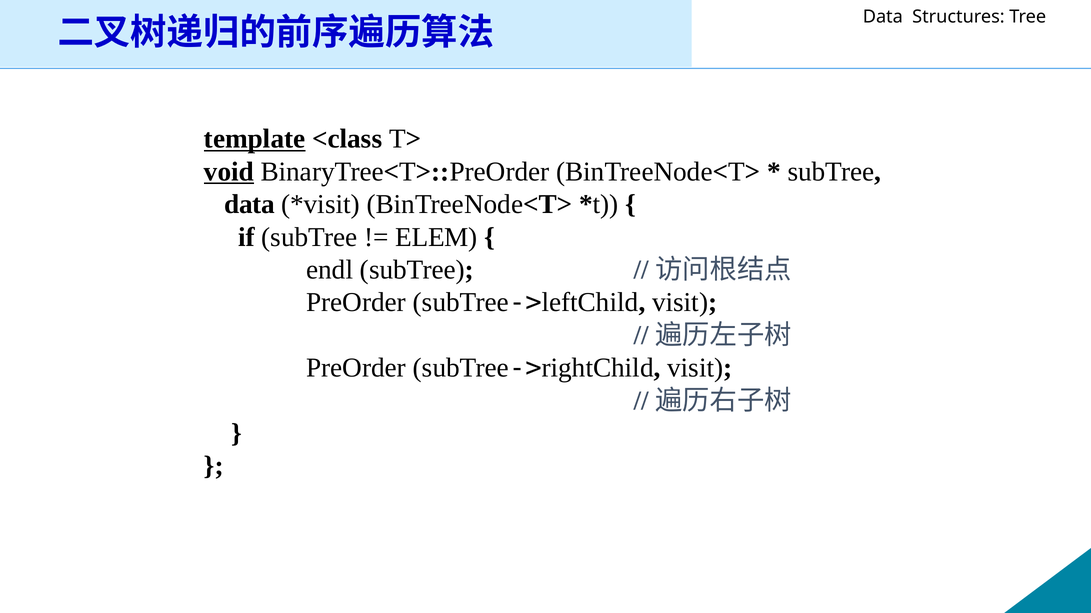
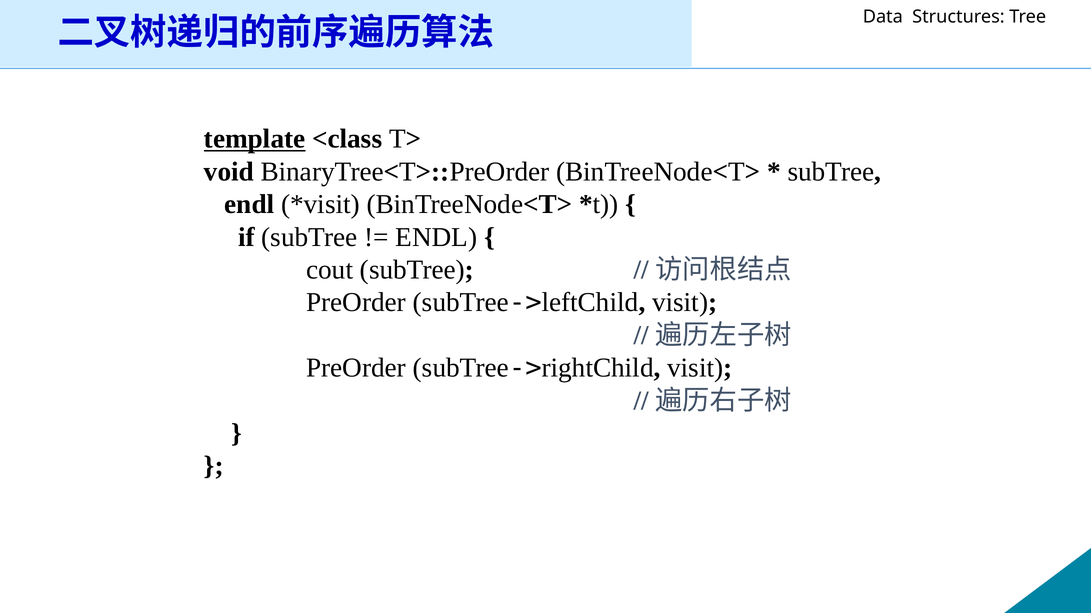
void underline: present -> none (229, 172)
data: data -> endl (249, 205)
ELEM: ELEM -> ENDL (436, 237)
endl: endl -> cout (330, 270)
